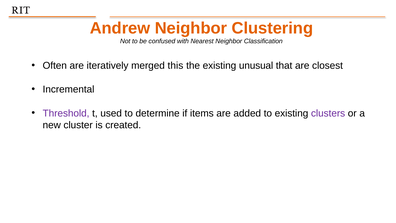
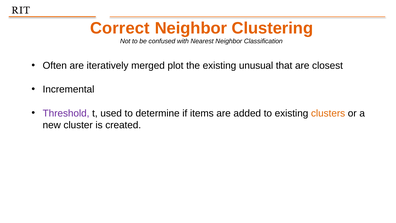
Andrew: Andrew -> Correct (120, 28)
this: this -> plot (175, 66)
clusters colour: purple -> orange (328, 113)
